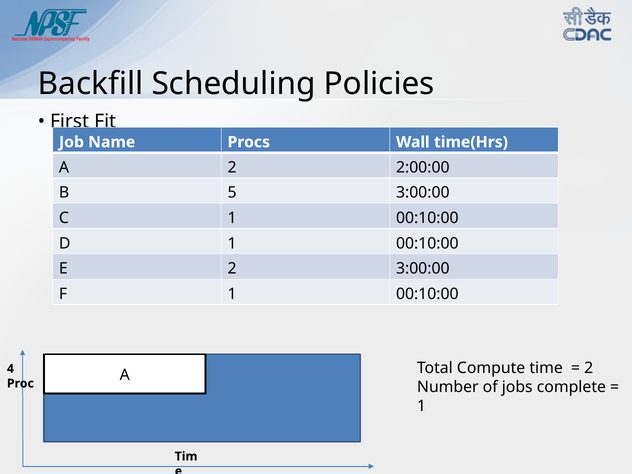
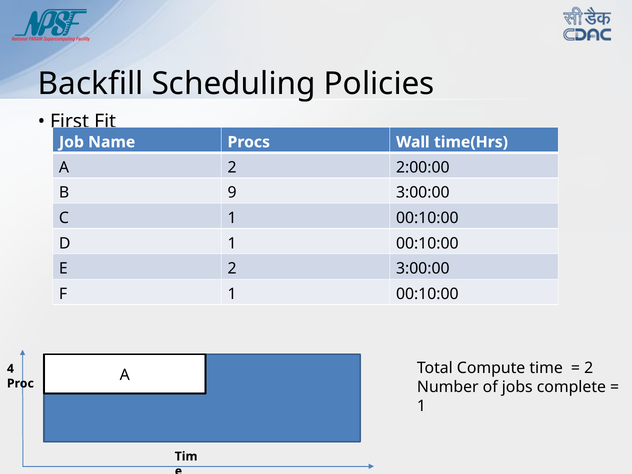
5: 5 -> 9 (232, 193)
